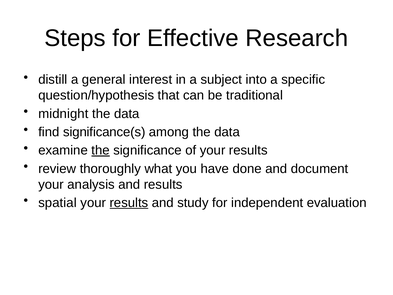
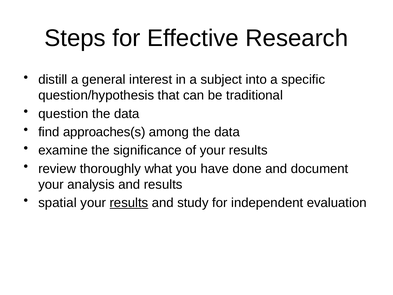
midnight: midnight -> question (63, 114)
significance(s: significance(s -> approaches(s (104, 132)
the underline: present -> none (101, 150)
